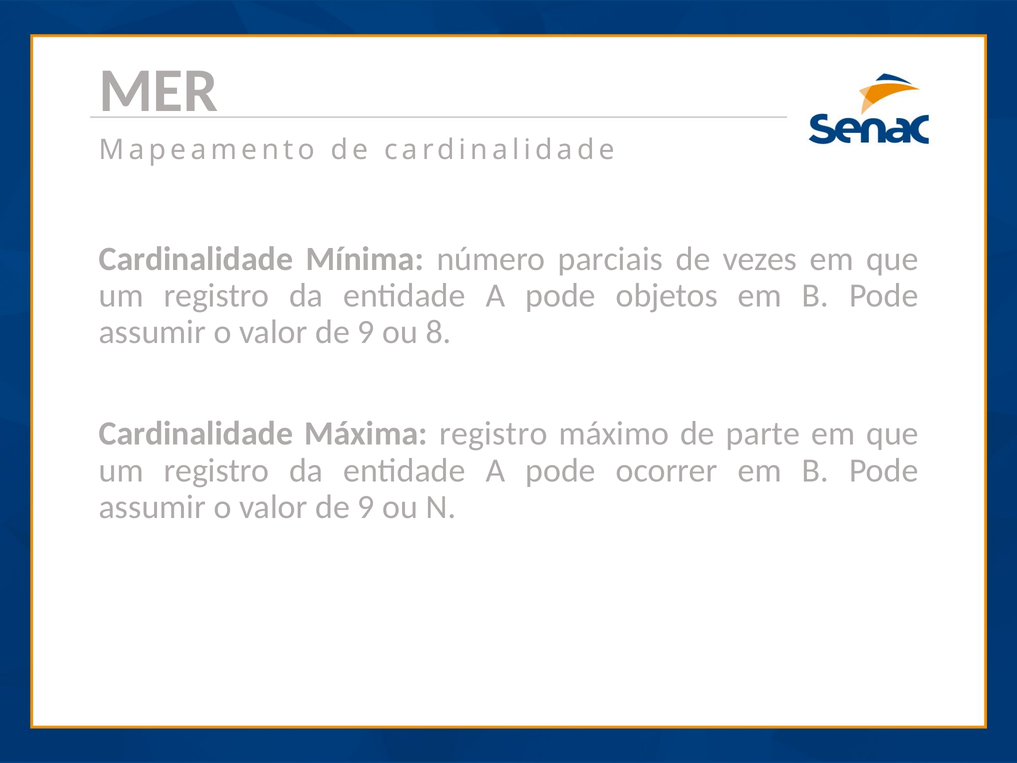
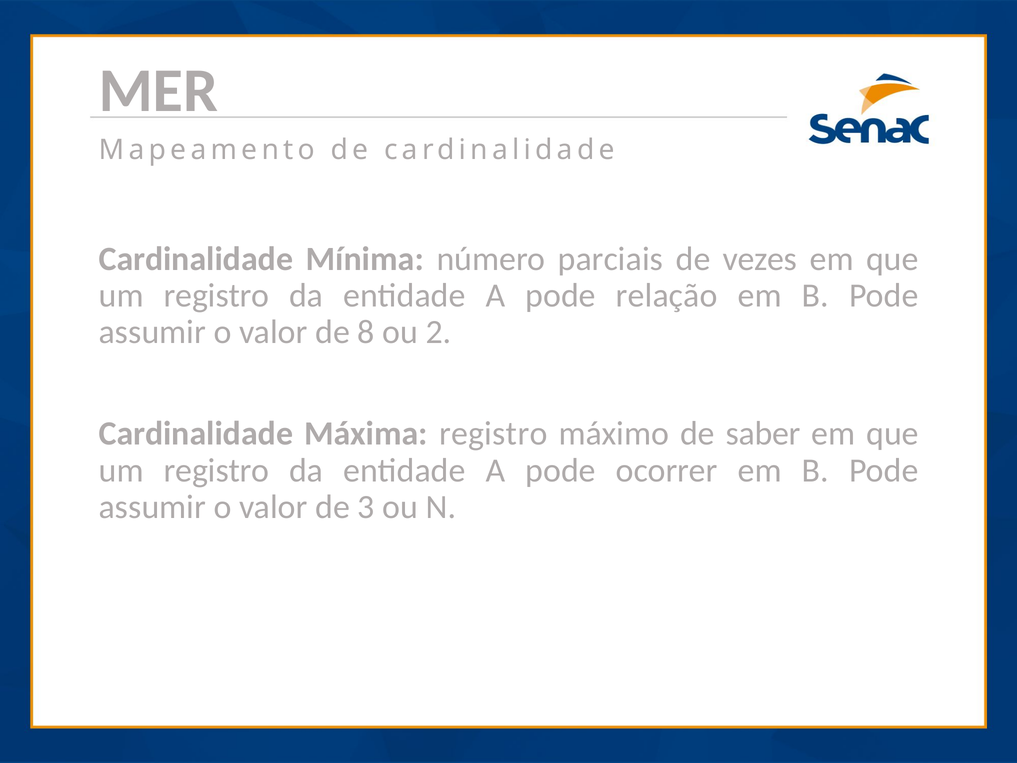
objetos: objetos -> relação (667, 296)
9: 9 -> 8 (366, 332)
8: 8 -> 2 (439, 332)
parte: parte -> saber (763, 434)
9: 9 -> 3 (366, 507)
